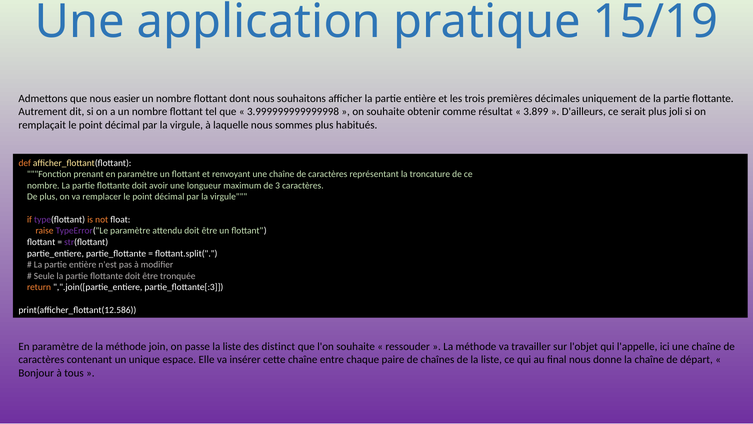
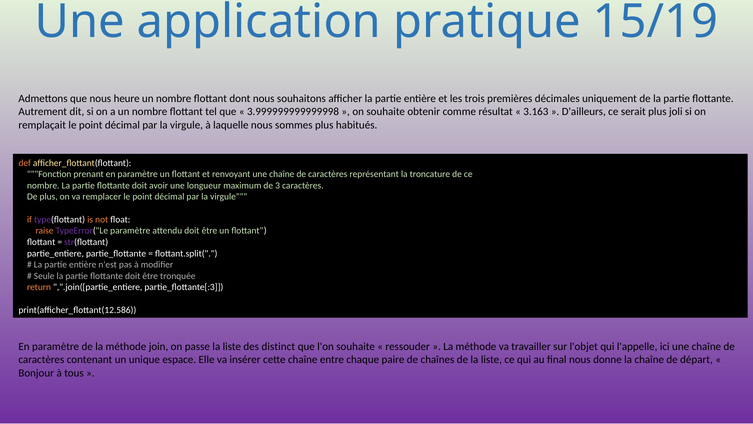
easier: easier -> heure (127, 98)
3.899: 3.899 -> 3.163 (536, 112)
